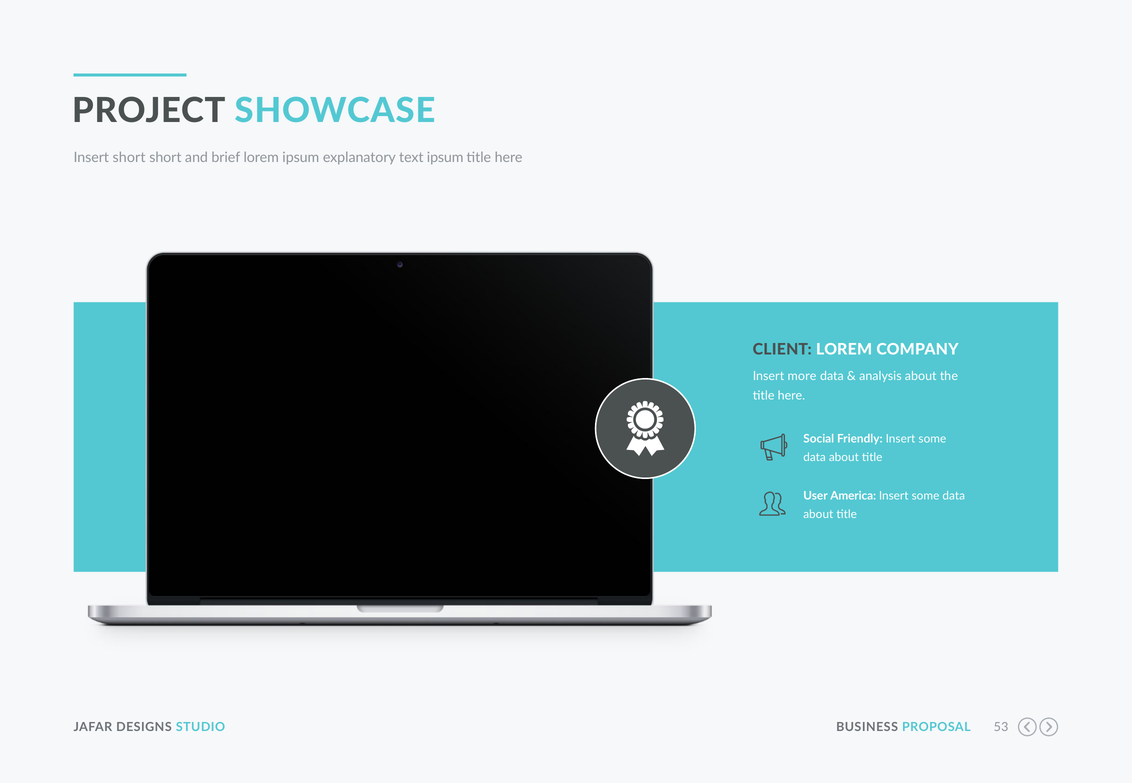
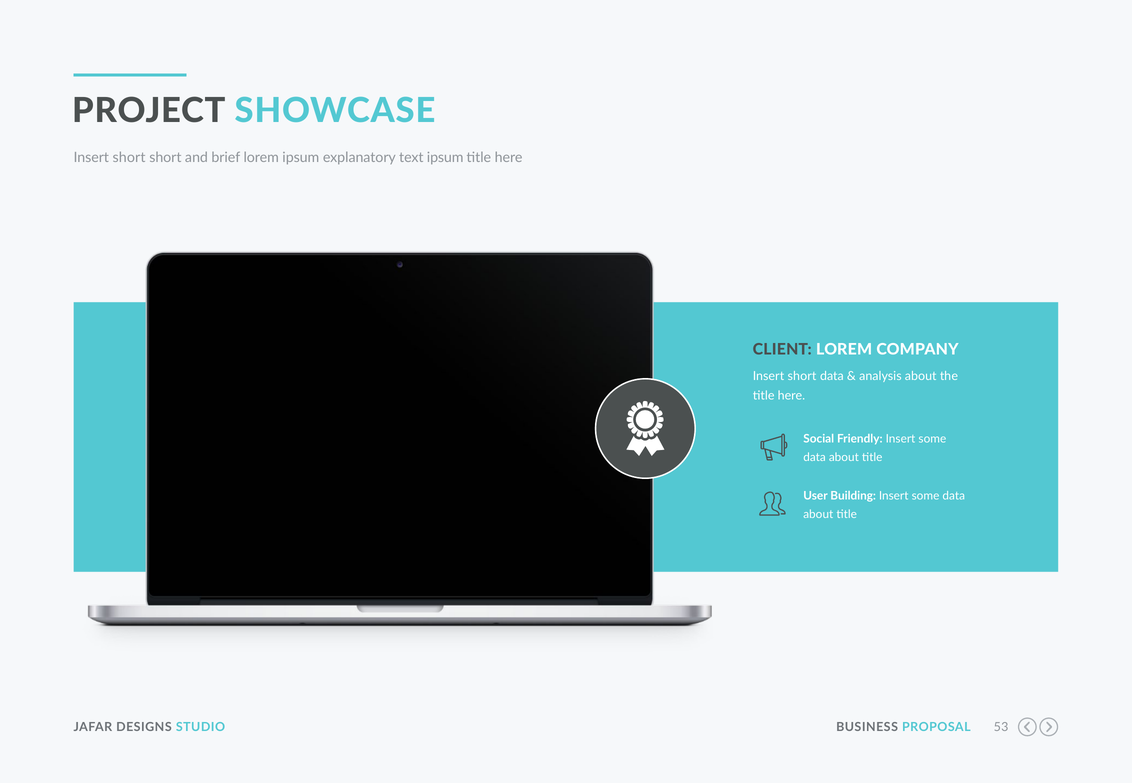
more: more -> short (802, 377)
America: America -> Building (853, 496)
